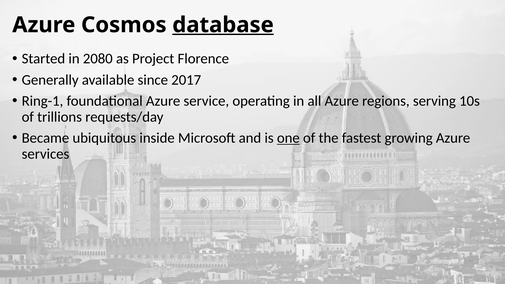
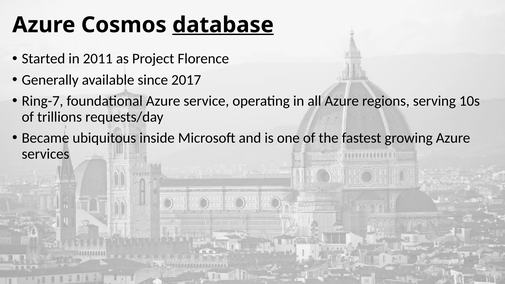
2080: 2080 -> 2011 (98, 59)
Ring-1: Ring-1 -> Ring-7 (43, 101)
one underline: present -> none (288, 138)
